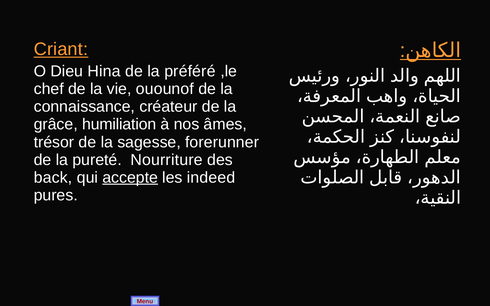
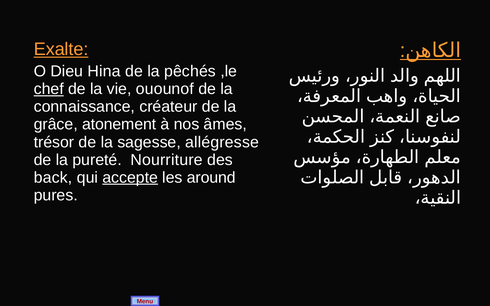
Criant: Criant -> Exalte (61, 49)
préféré: préféré -> pêchés (190, 71)
chef underline: none -> present (49, 89)
humiliation: humiliation -> atonement (119, 125)
forerunner: forerunner -> allégresse (222, 142)
indeed: indeed -> around (211, 178)
